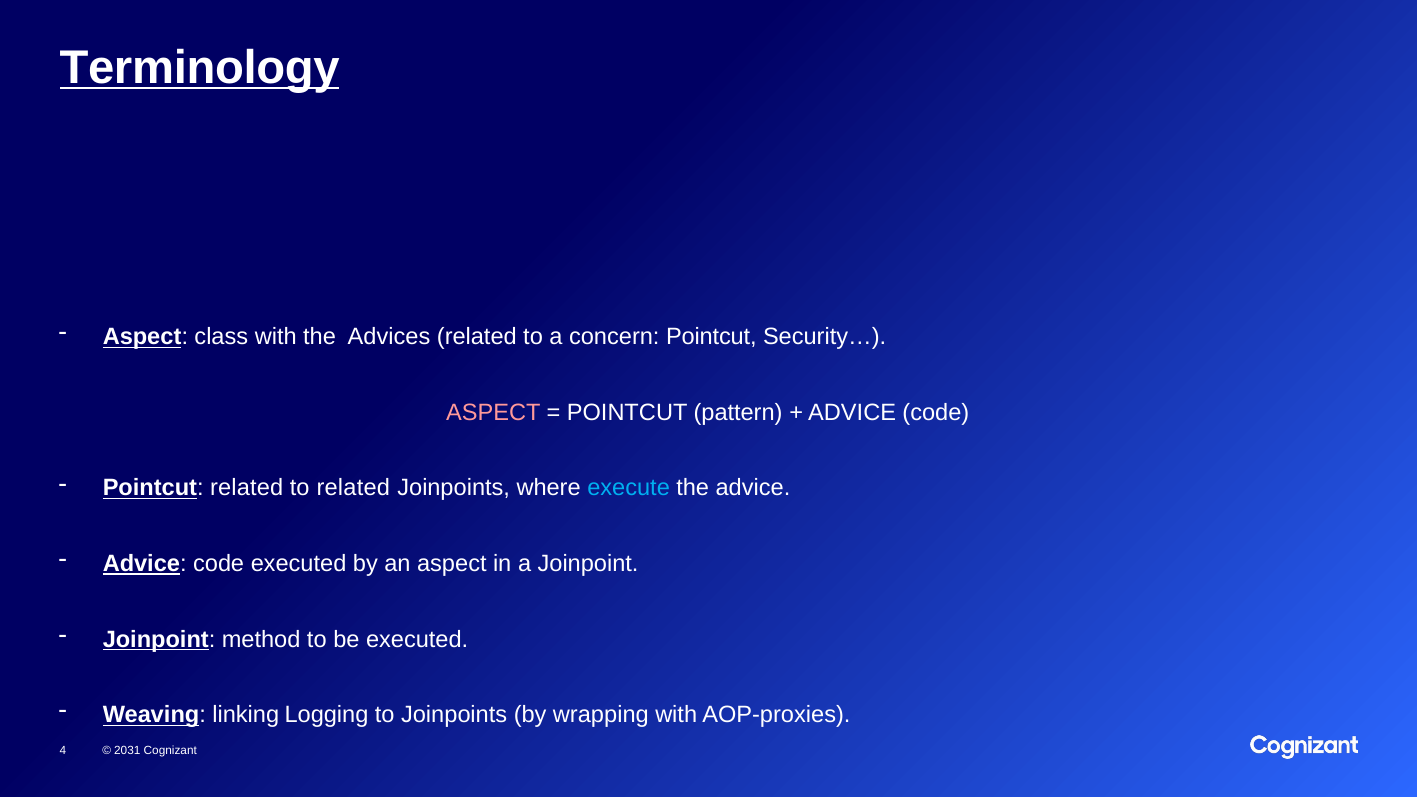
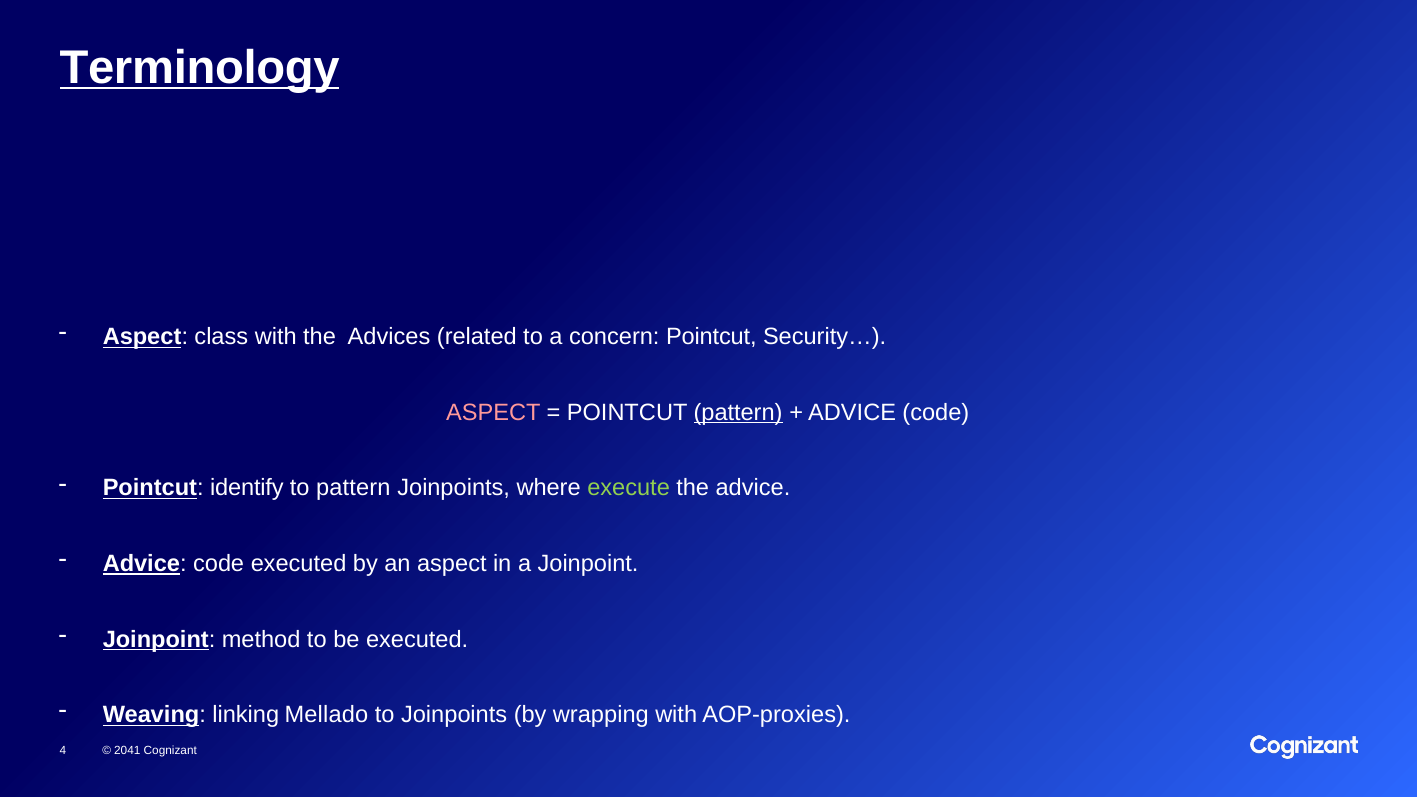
pattern underline: none -> present (738, 413)
Pointcut related: related -> identify (247, 488)
to related: related -> pattern (353, 488)
execute colour: light blue -> light green (629, 488)
Logging: Logging -> Mellado (326, 715)
2031: 2031 -> 2041 (127, 750)
